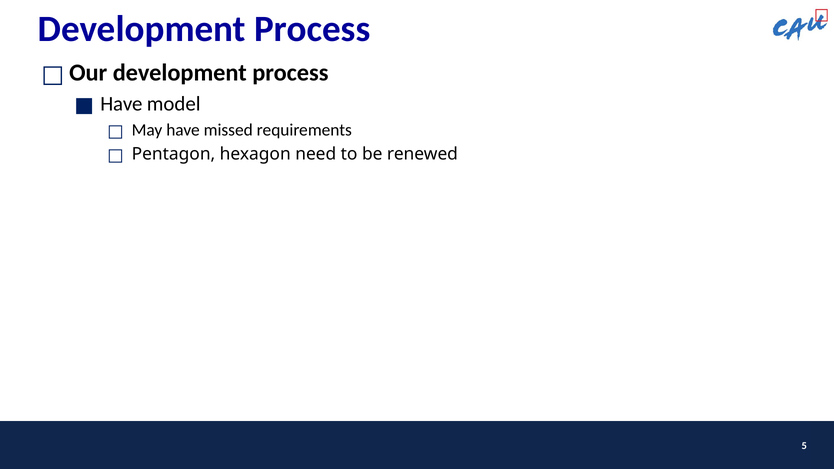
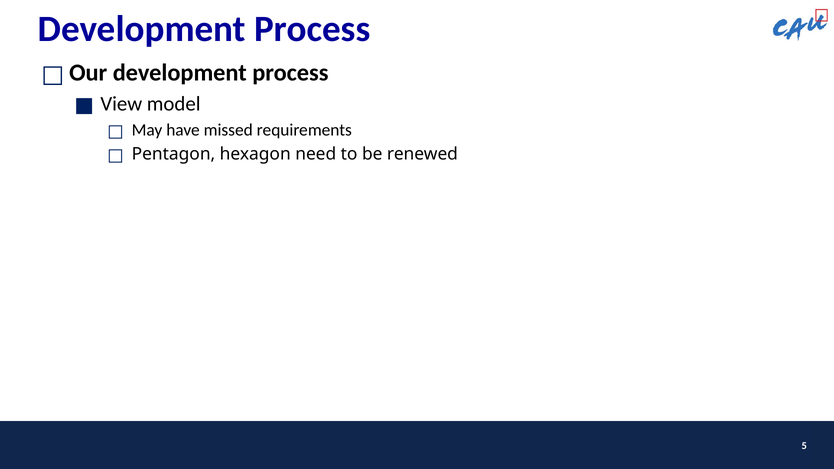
Have: Have -> View (121, 104)
